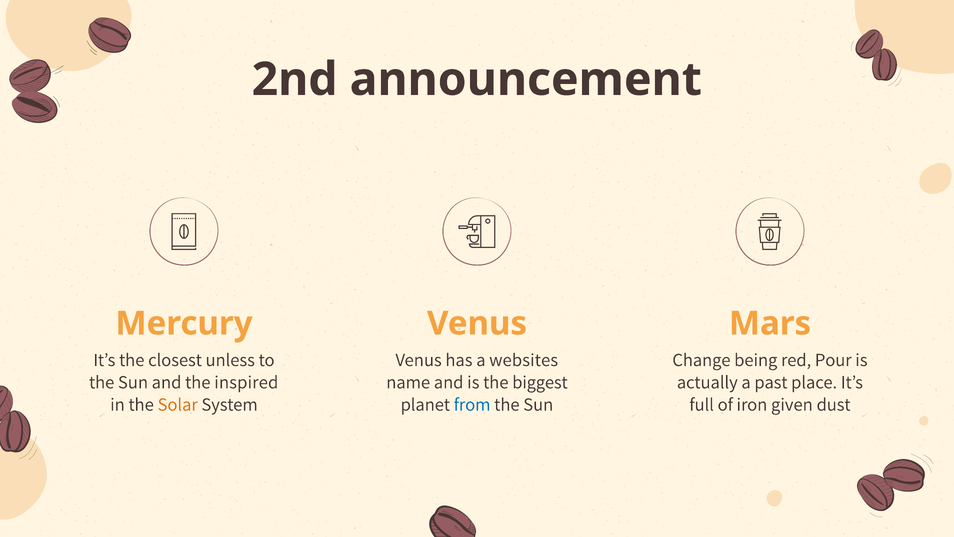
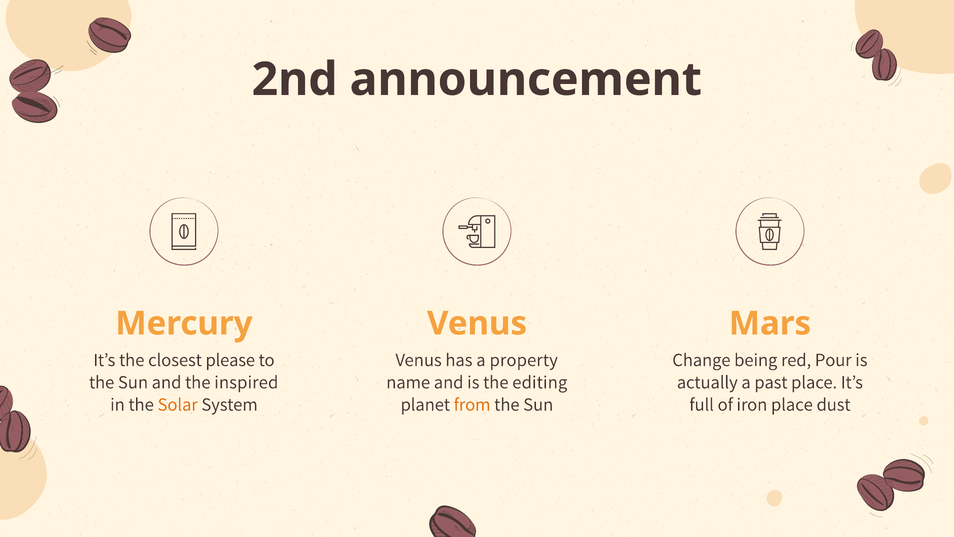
unless: unless -> please (230, 360)
websites: websites -> property (524, 360)
biggest: biggest -> editing (540, 382)
from colour: blue -> orange (472, 404)
iron given: given -> place (792, 404)
